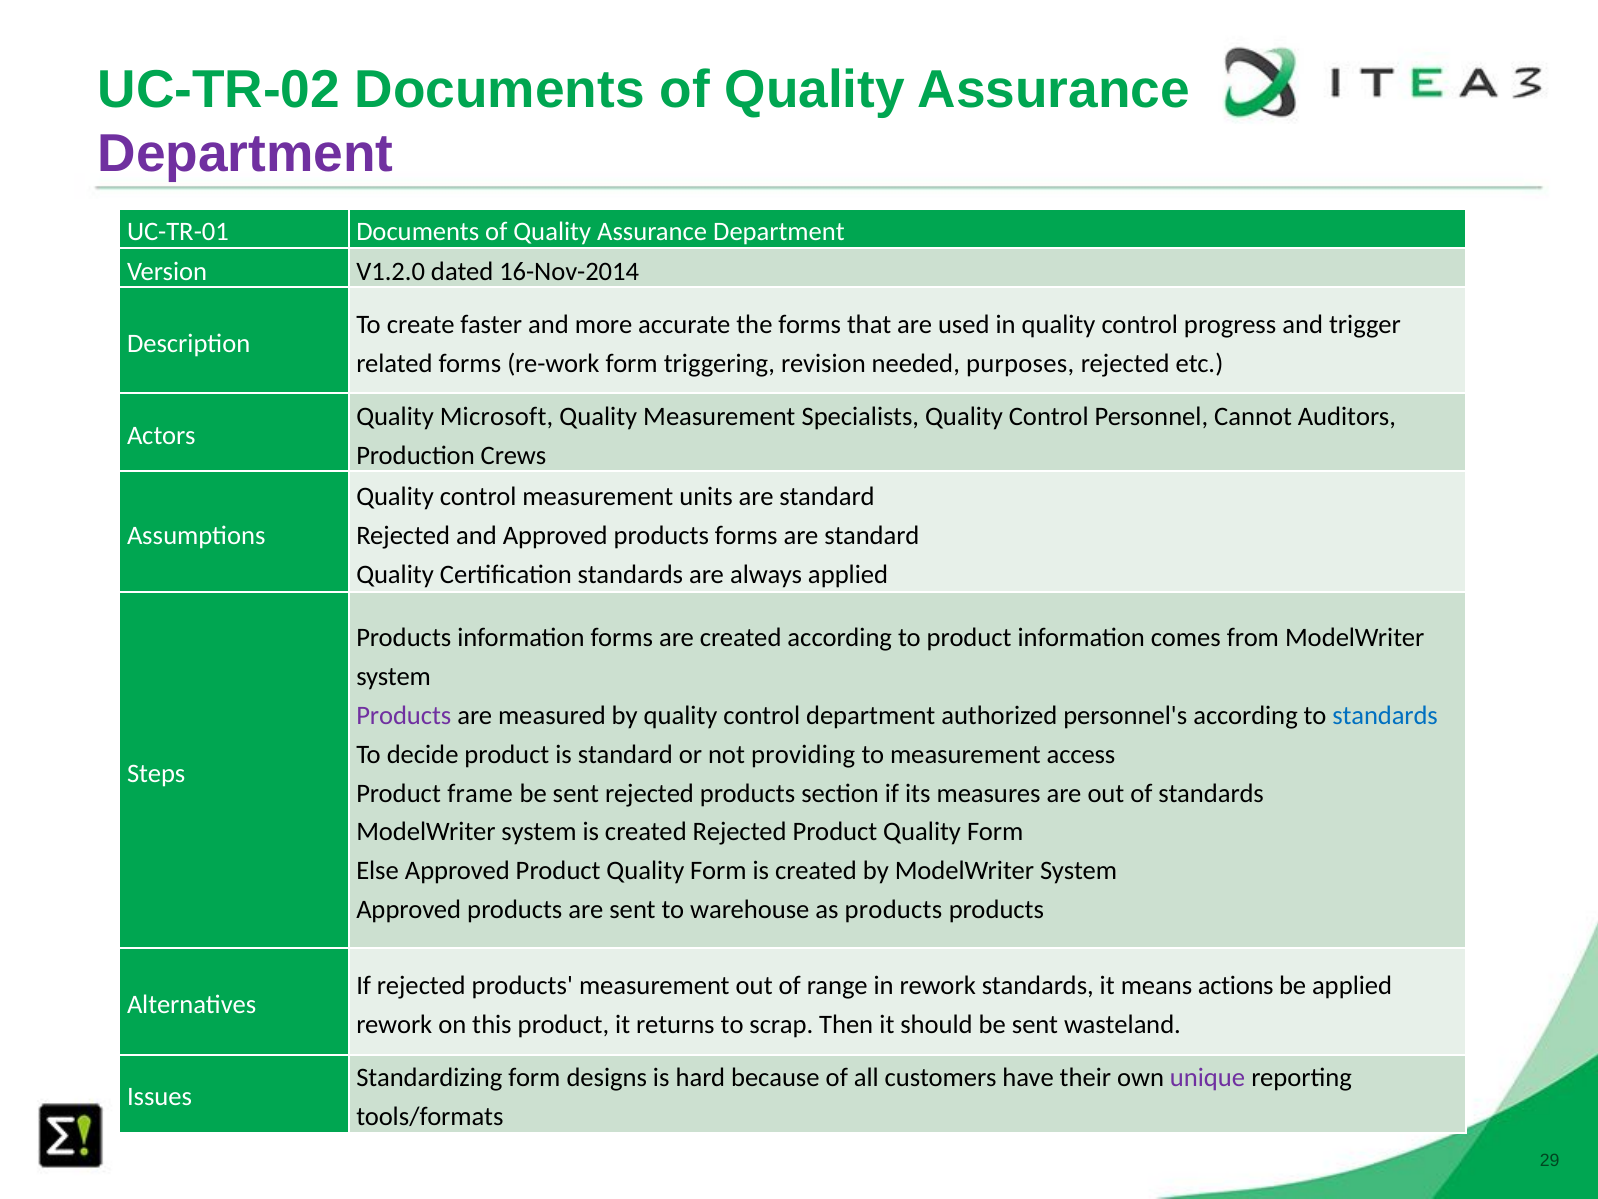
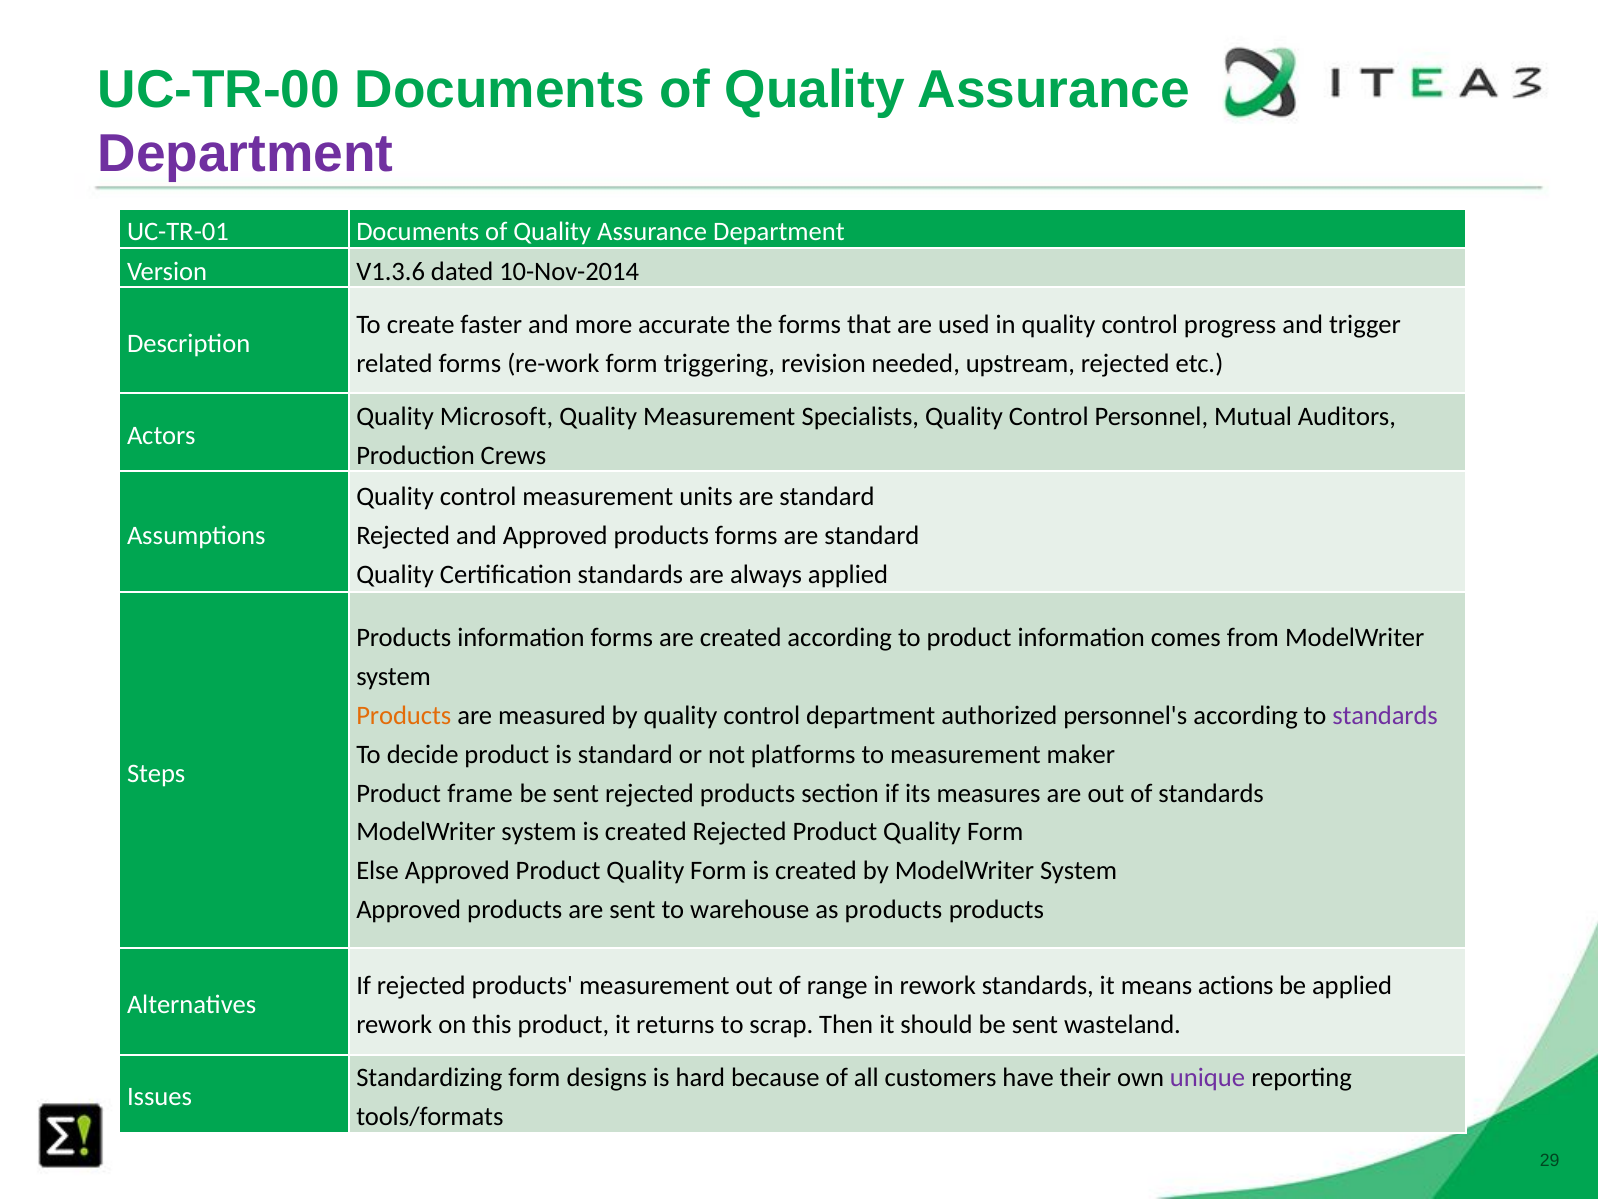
UC-TR-02: UC-TR-02 -> UC-TR-00 (219, 90)
V1.2.0: V1.2.0 -> V1.3.6 (391, 271)
16-Nov-2014: 16-Nov-2014 -> 10-Nov-2014 (569, 271)
purposes: purposes -> upstream (1020, 363)
Cannot: Cannot -> Mutual (1253, 416)
Products colour: purple -> orange (404, 715)
standards colour: blue -> purple (1385, 715)
providing: providing -> platforms (803, 754)
access: access -> maker (1081, 754)
